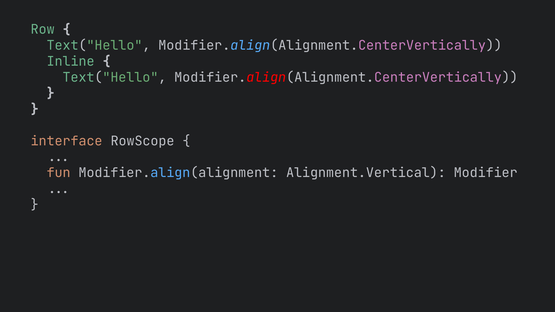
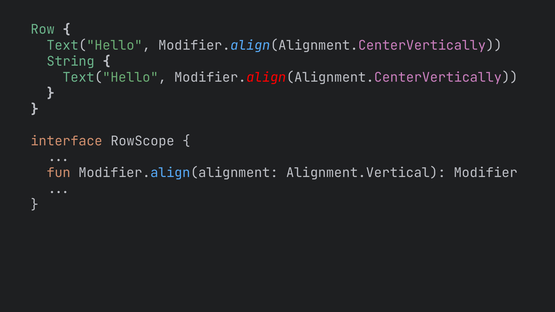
Inline: Inline -> String (71, 61)
